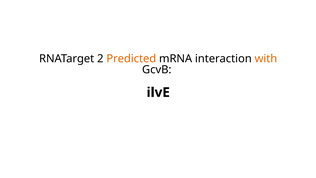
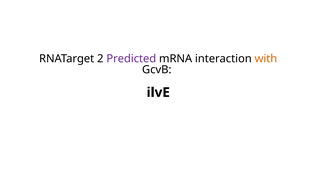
Predicted colour: orange -> purple (131, 59)
